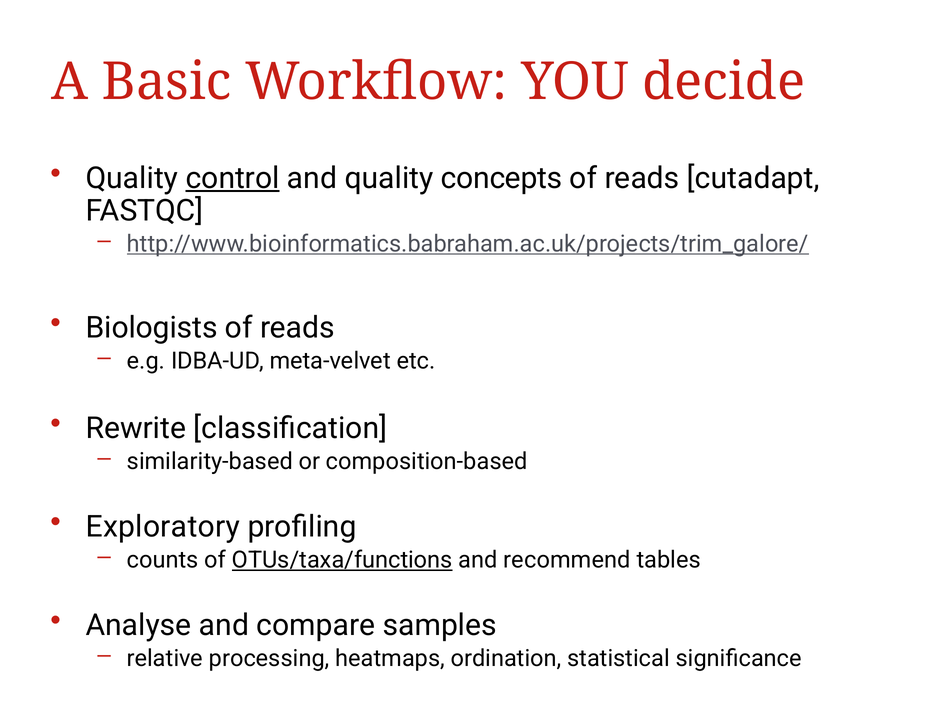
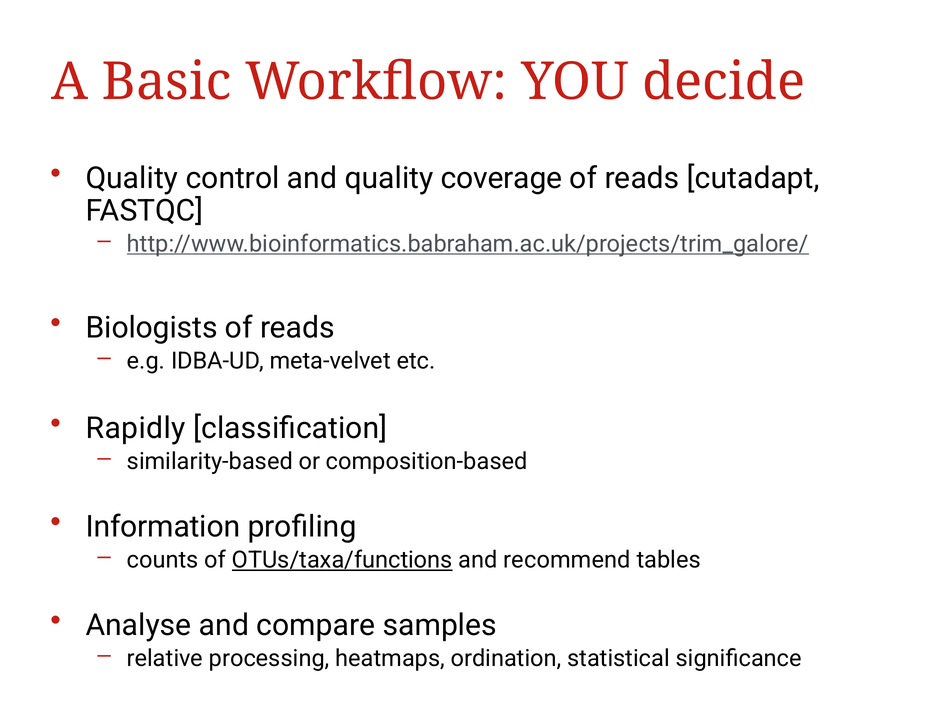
control underline: present -> none (233, 178)
concepts: concepts -> coverage (502, 178)
Rewrite: Rewrite -> Rapidly (136, 428)
Exploratory: Exploratory -> Information (163, 527)
